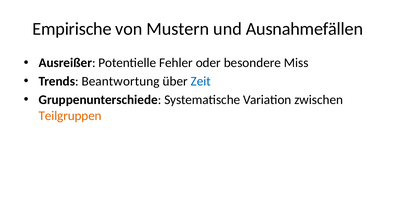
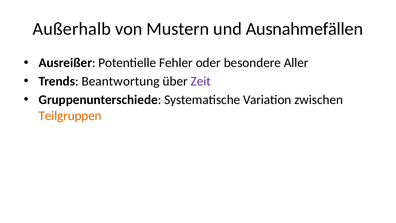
Empirische: Empirische -> Außerhalb (72, 29)
Miss: Miss -> Aller (296, 63)
Zeit colour: blue -> purple (201, 81)
